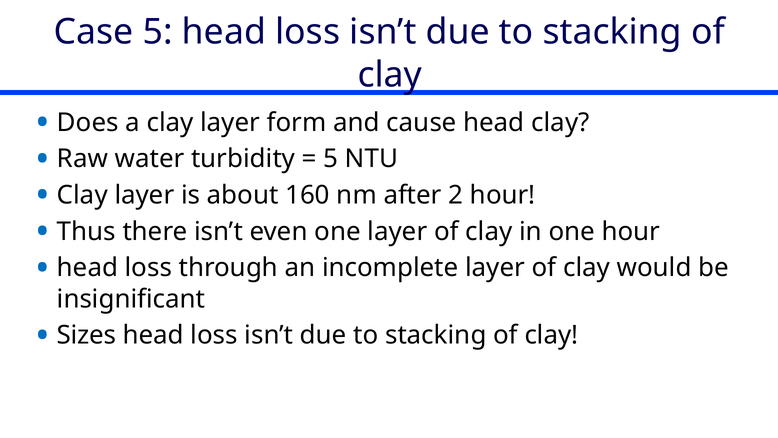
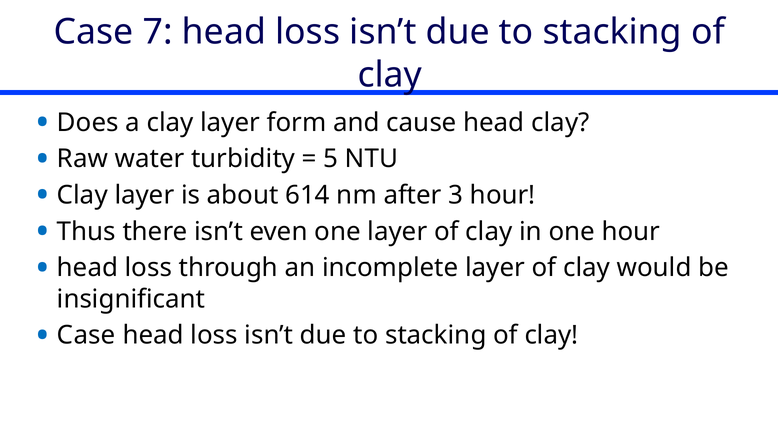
Case 5: 5 -> 7 (158, 32)
160: 160 -> 614 (307, 195)
2: 2 -> 3 (456, 195)
Sizes: Sizes -> Case (86, 335)
